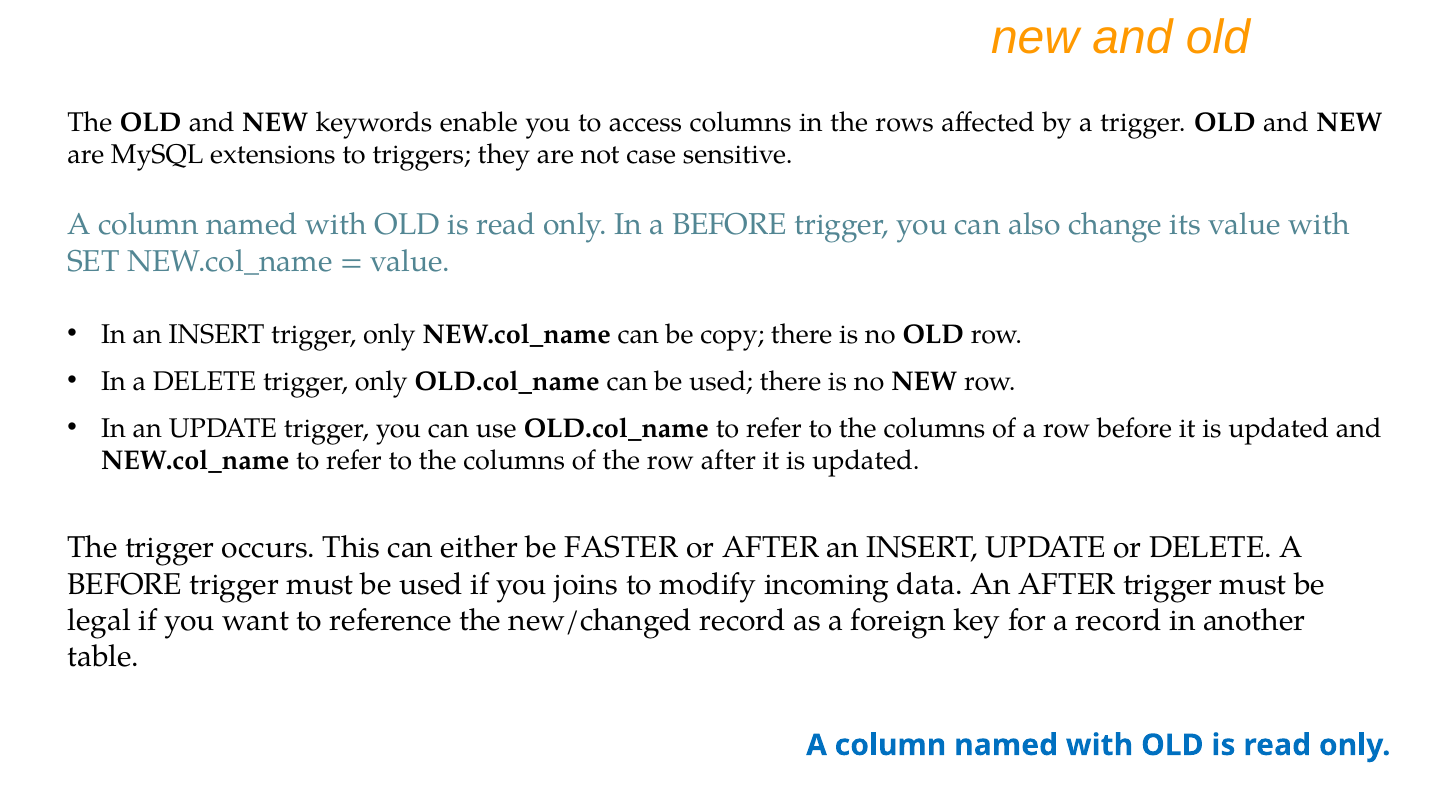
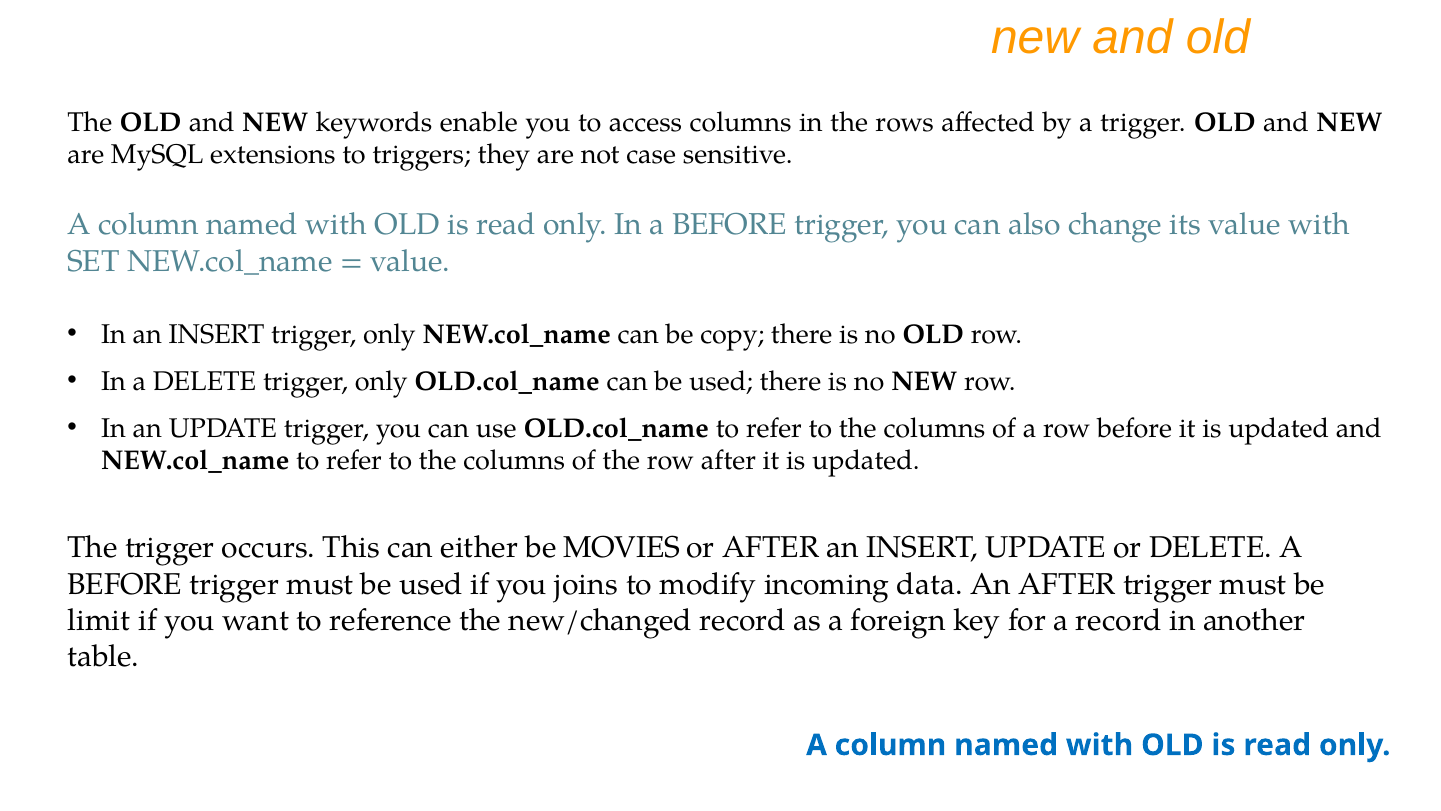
FASTER: FASTER -> MOVIES (622, 548)
legal: legal -> limit (99, 620)
